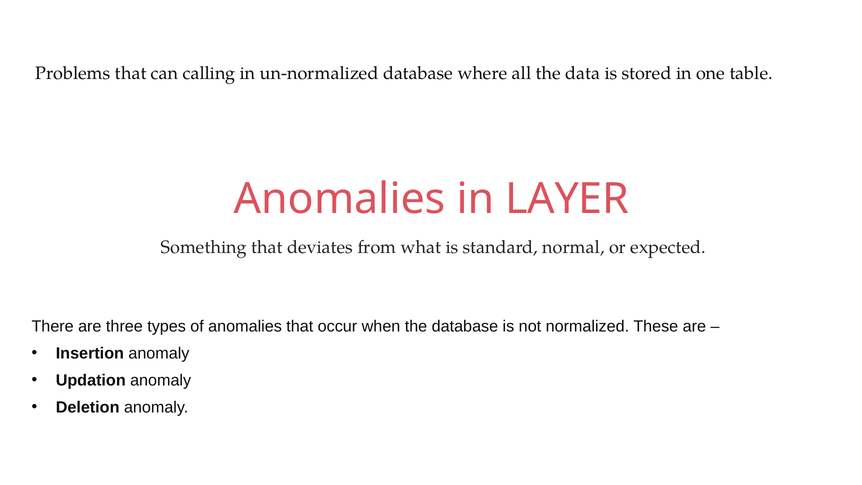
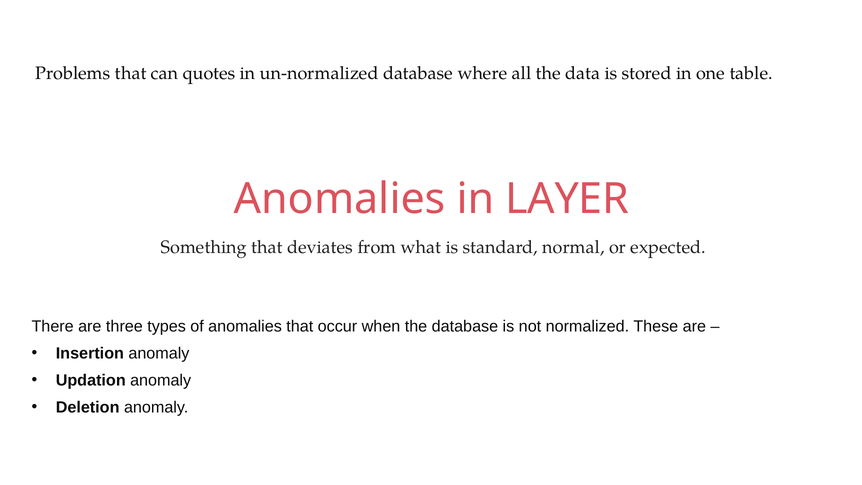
calling: calling -> quotes (209, 73)
